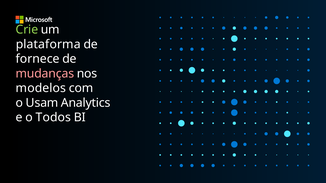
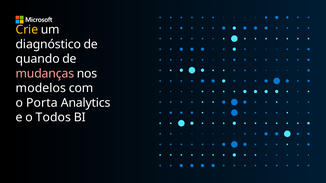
Crie colour: light green -> yellow (27, 30)
plataforma: plataforma -> diagnóstico (48, 44)
fornece: fornece -> quando (38, 59)
Usam: Usam -> Porta (42, 103)
